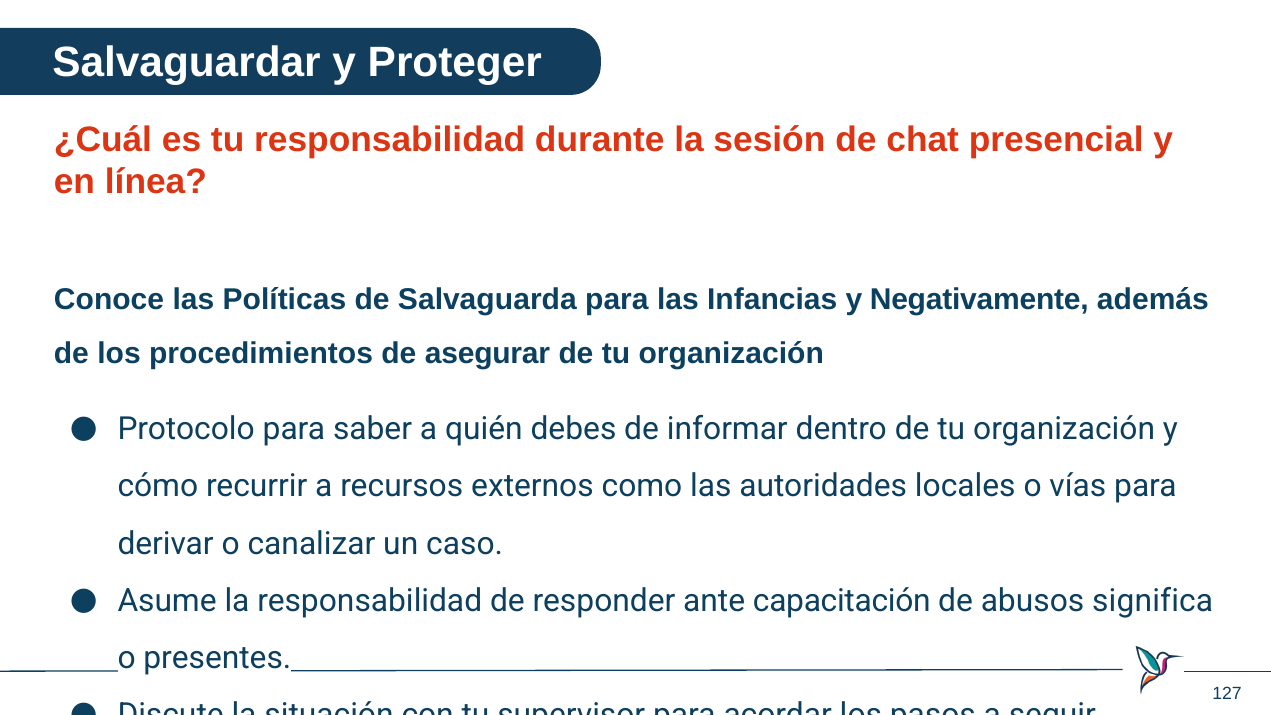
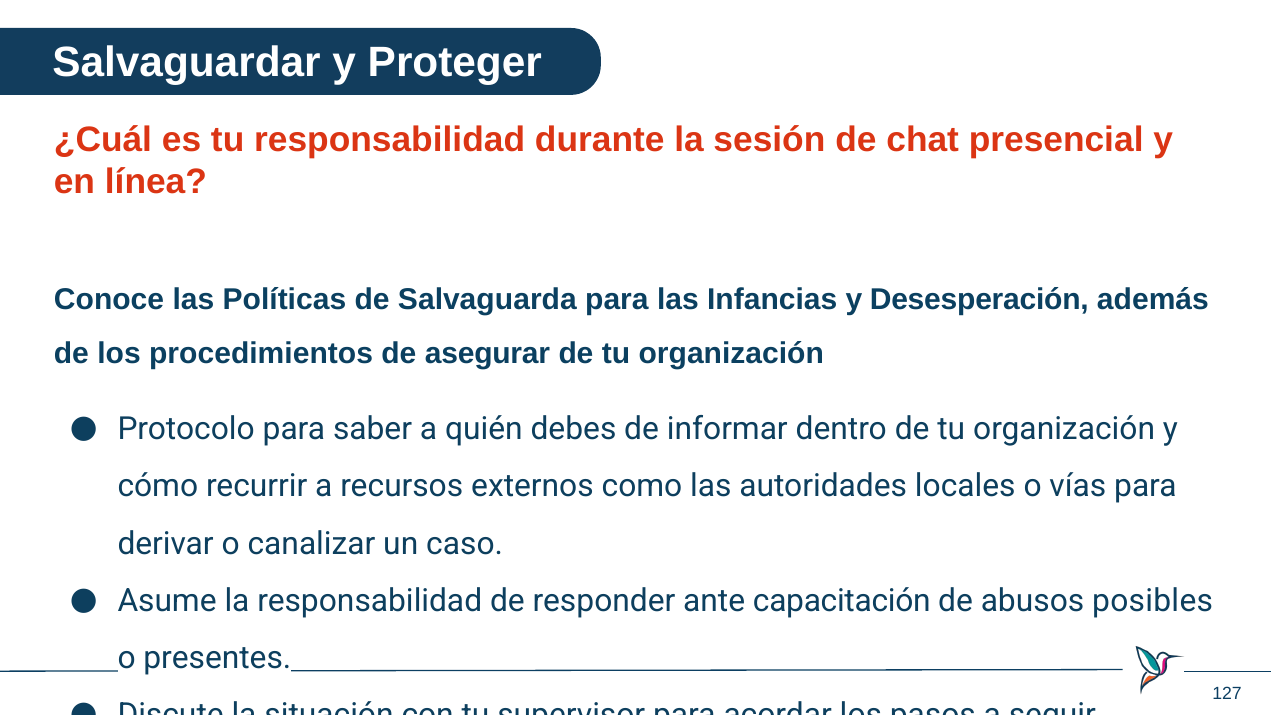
Negativamente: Negativamente -> Desesperación (979, 299)
significa: significa -> posibles (1153, 601)
